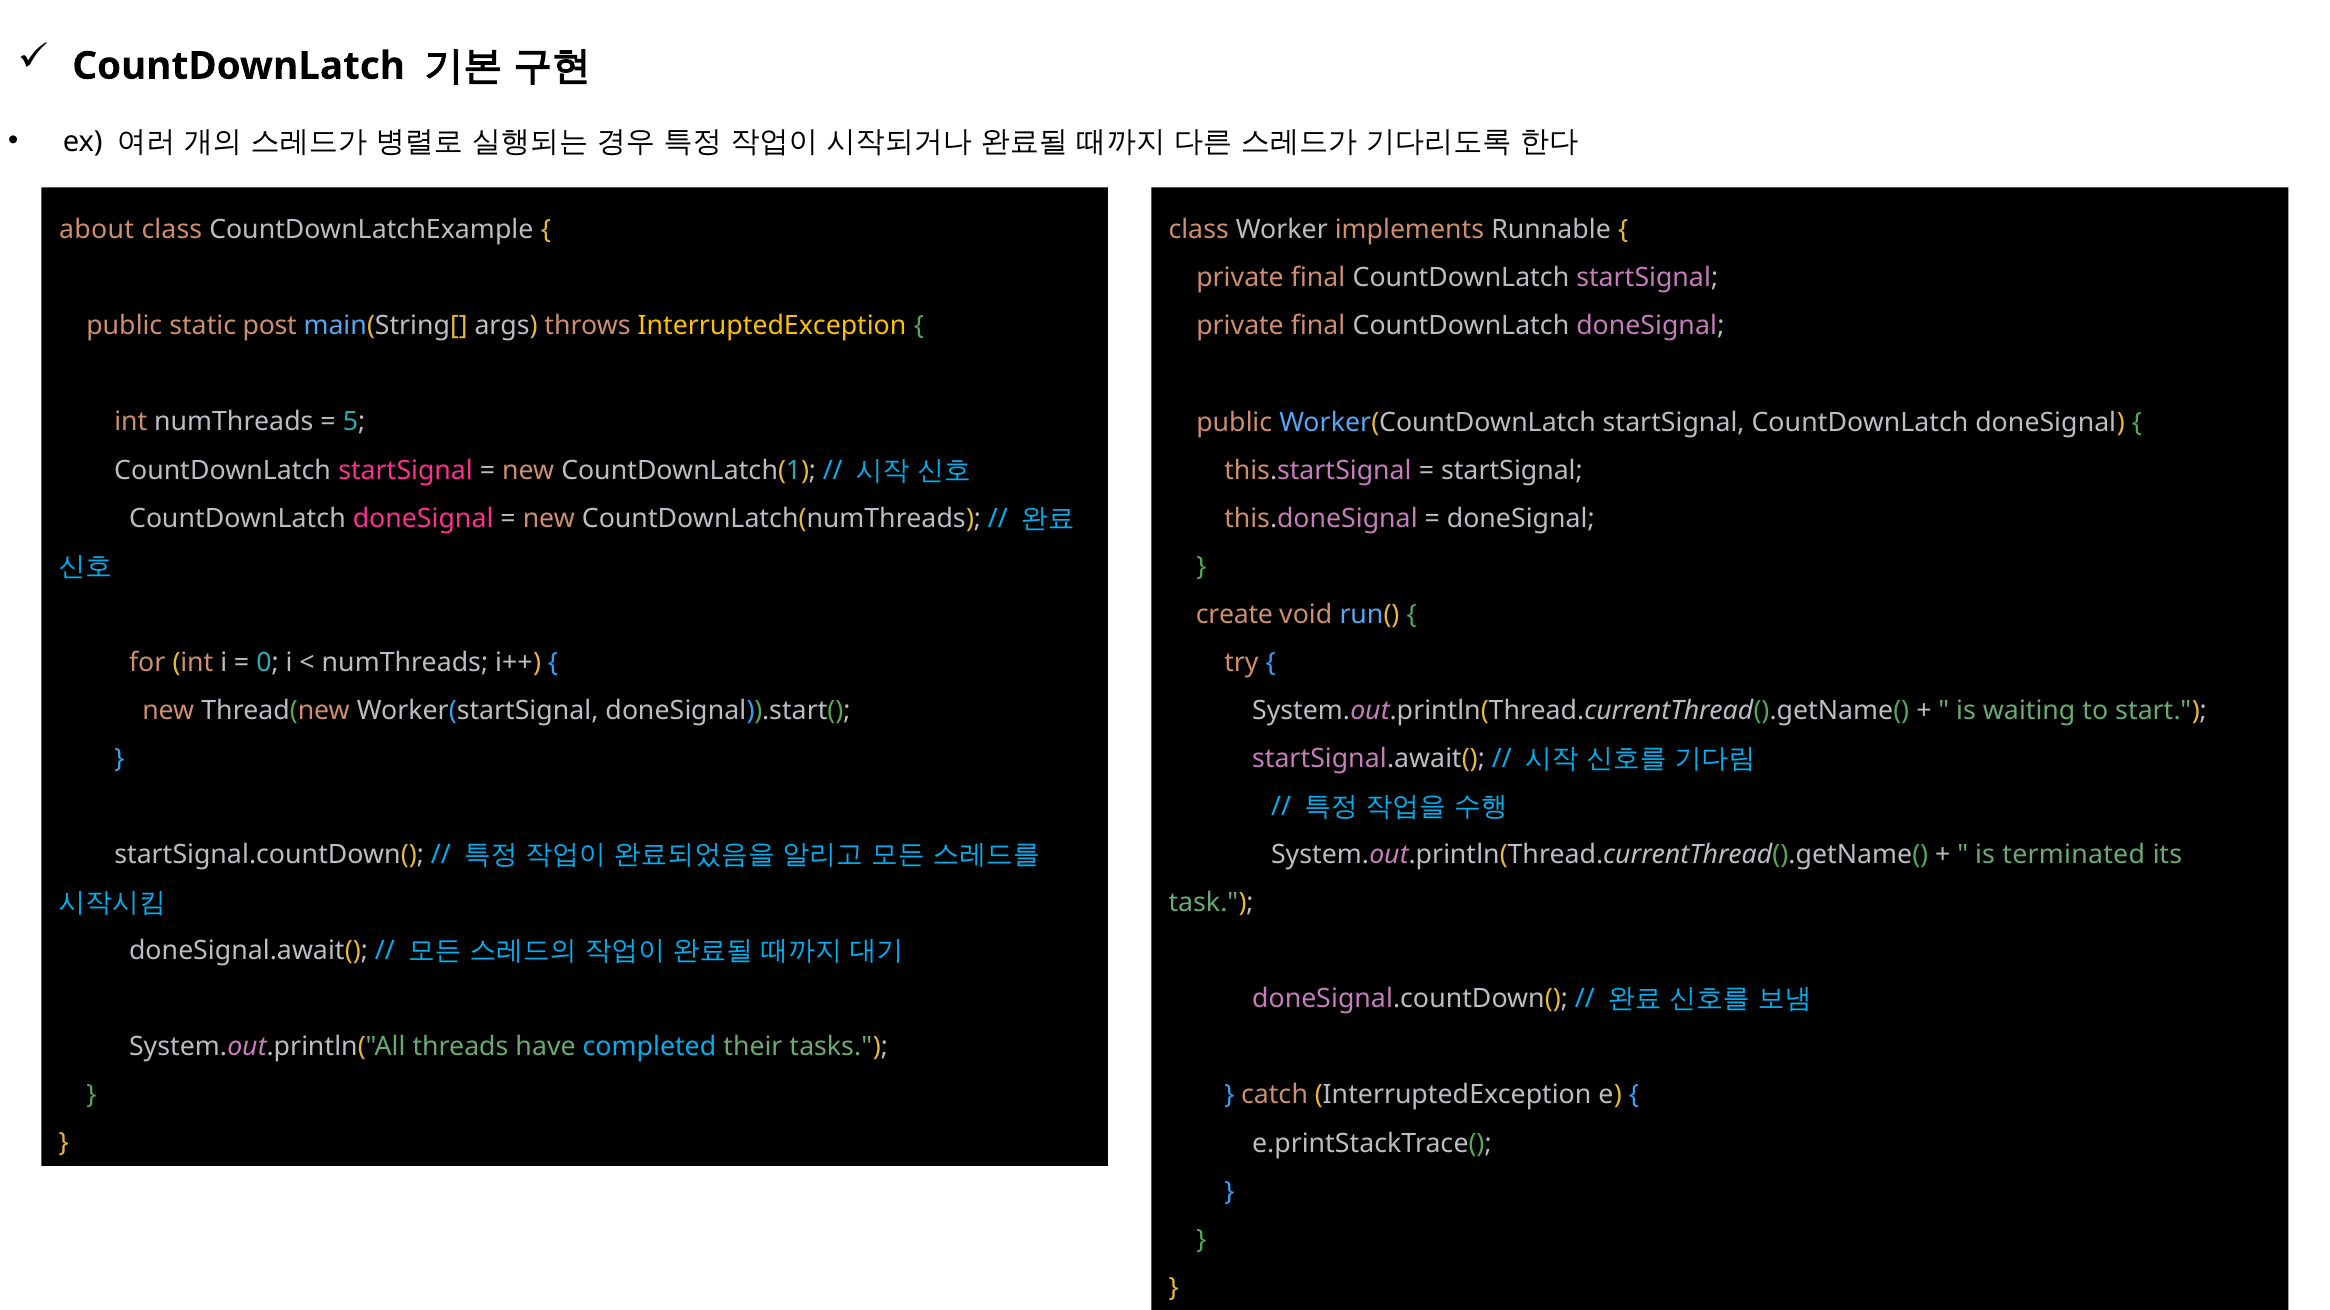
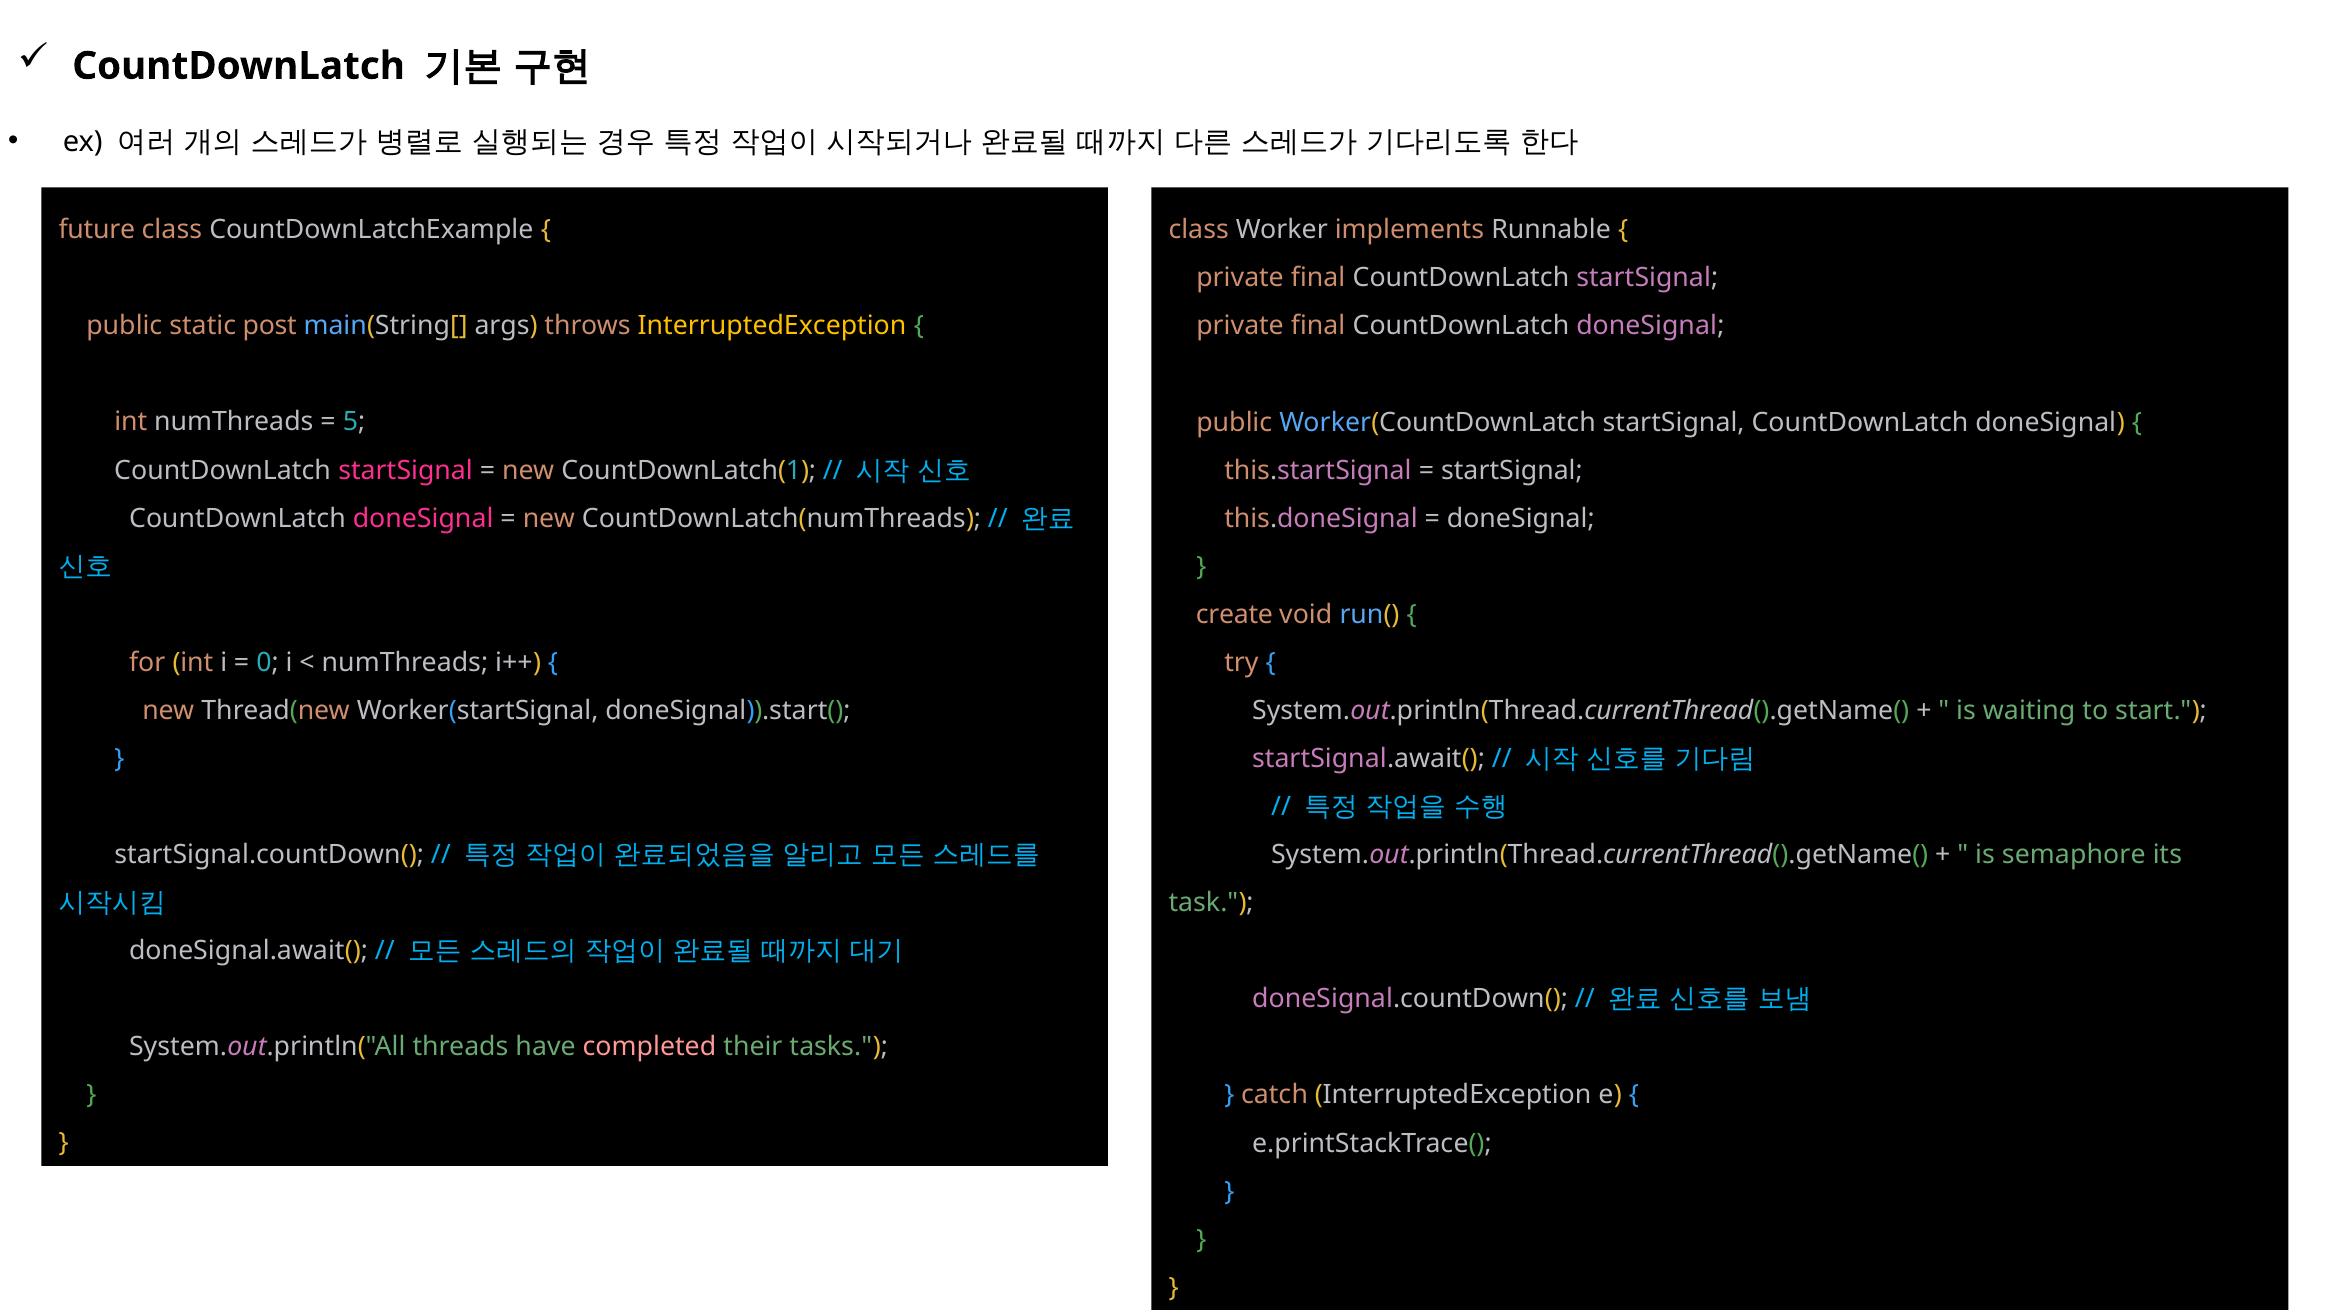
about: about -> future (97, 230)
terminated: terminated -> semaphore (2074, 855)
completed colour: light blue -> pink (649, 1048)
